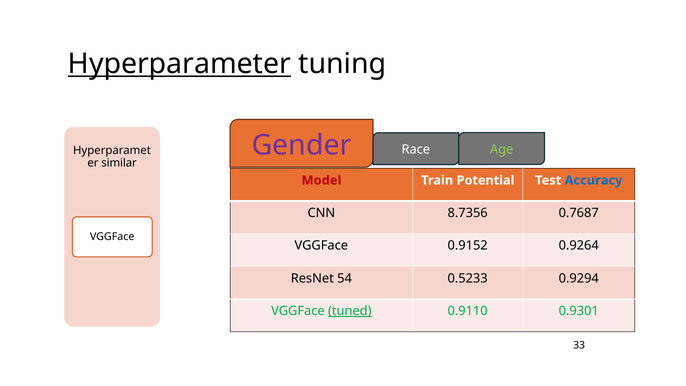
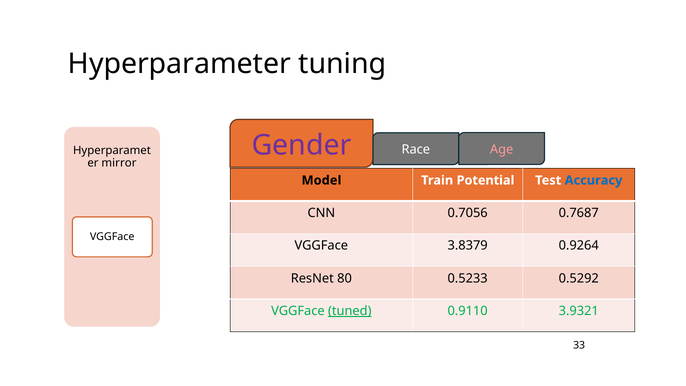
Hyperparameter underline: present -> none (179, 64)
Age colour: light green -> pink (502, 149)
similar: similar -> mirror (119, 163)
Model colour: red -> black (321, 180)
8.7356: 8.7356 -> 0.7056 (468, 213)
0.9152: 0.9152 -> 3.8379 (468, 246)
54: 54 -> 80 (345, 278)
0.9294: 0.9294 -> 0.5292 (579, 278)
0.9301: 0.9301 -> 3.9321 (579, 311)
